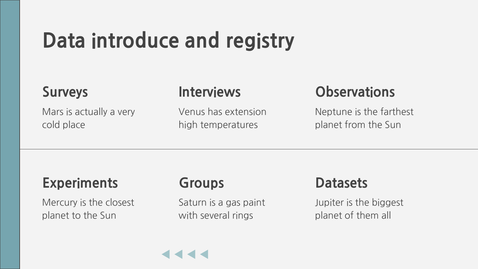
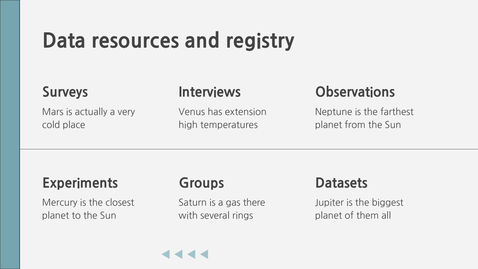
introduce: introduce -> resources (135, 41)
paint: paint -> there (254, 203)
